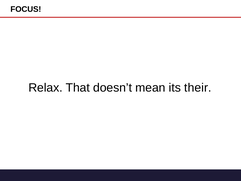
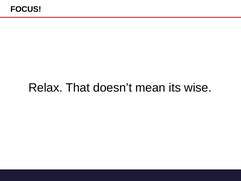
their: their -> wise (198, 88)
